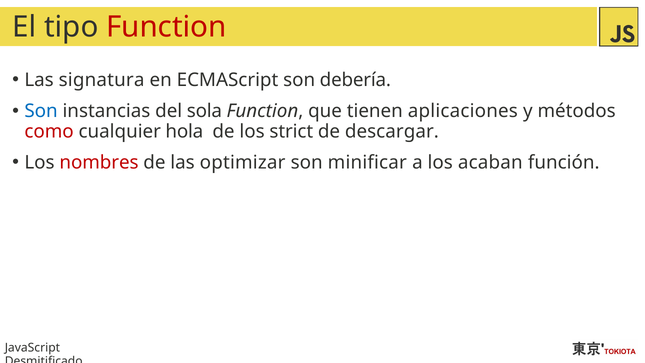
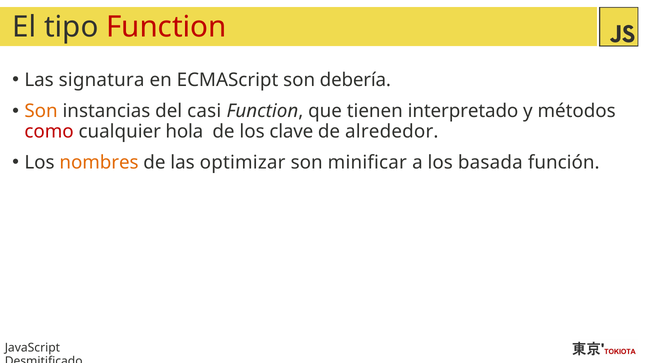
Son colour: blue -> orange (41, 111)
sola: sola -> casi (204, 111)
aplicaciones: aplicaciones -> interpretado (463, 111)
strict: strict -> clave (291, 131)
descargar: descargar -> alrededor (392, 131)
nombres colour: red -> orange (99, 162)
acaban: acaban -> basada (490, 162)
